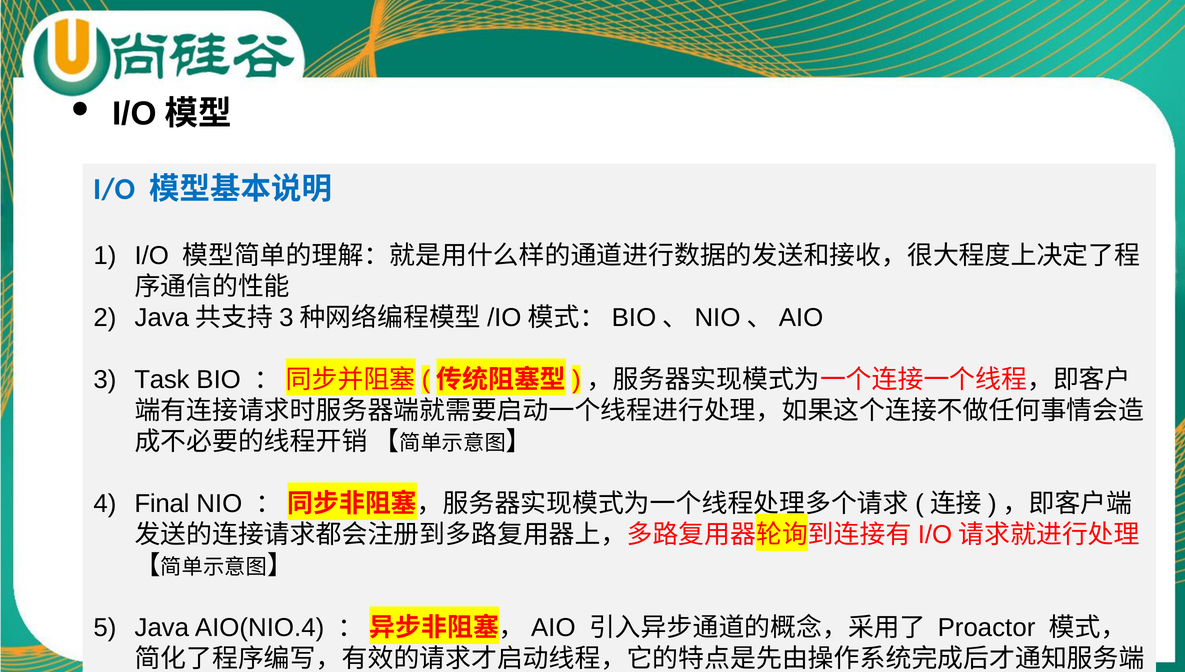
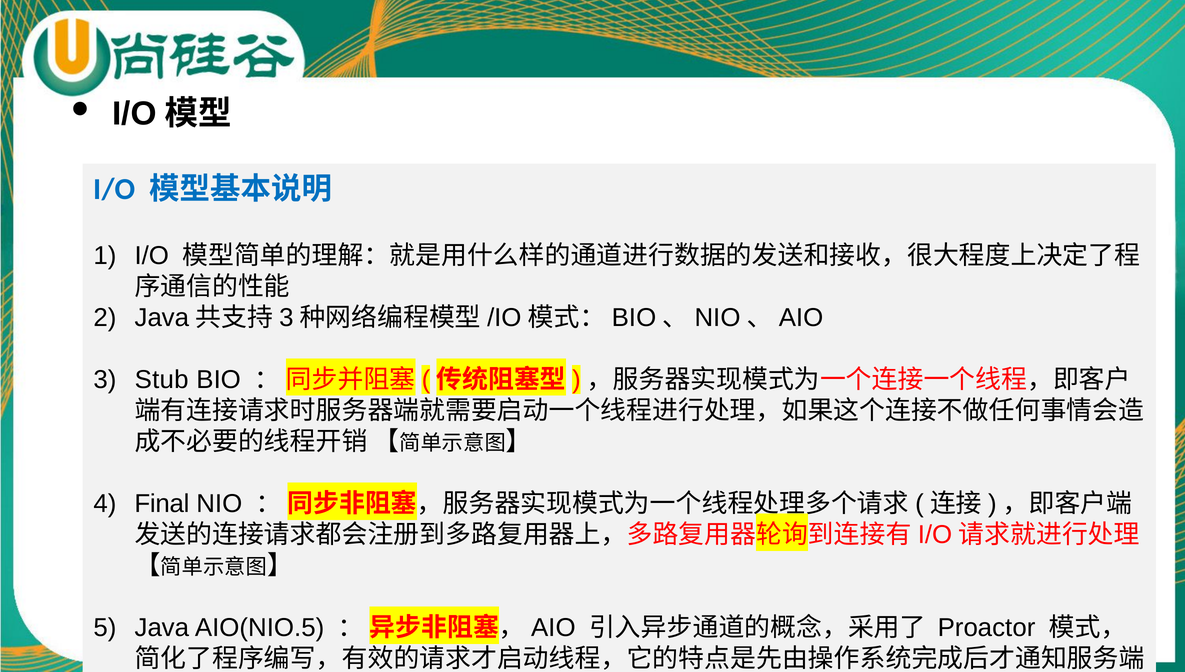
Task: Task -> Stub (162, 380)
AIO(NIO.4: AIO(NIO.4 -> AIO(NIO.5 (260, 628)
